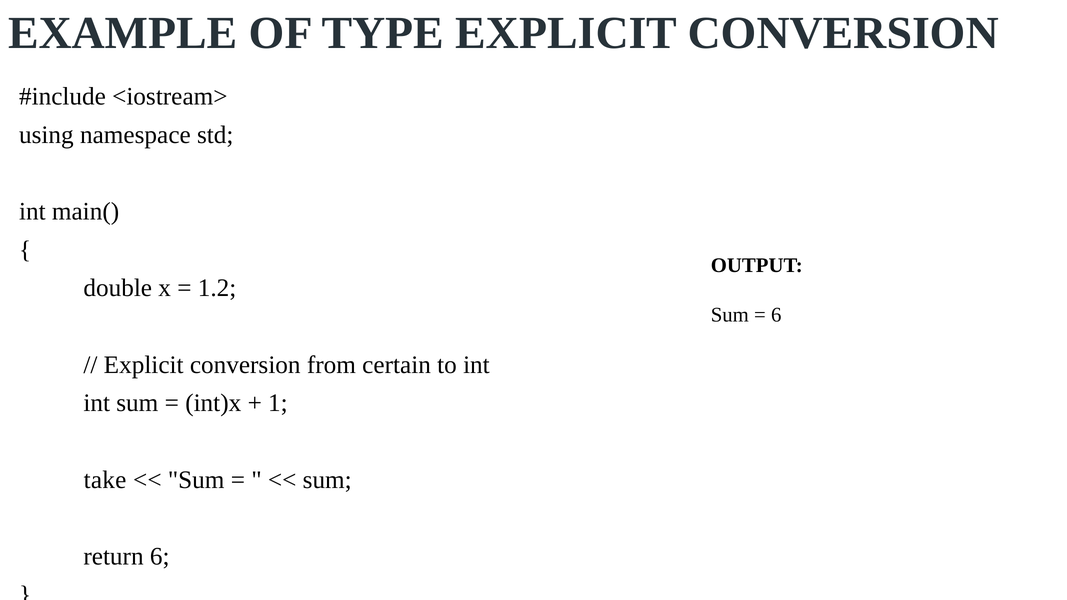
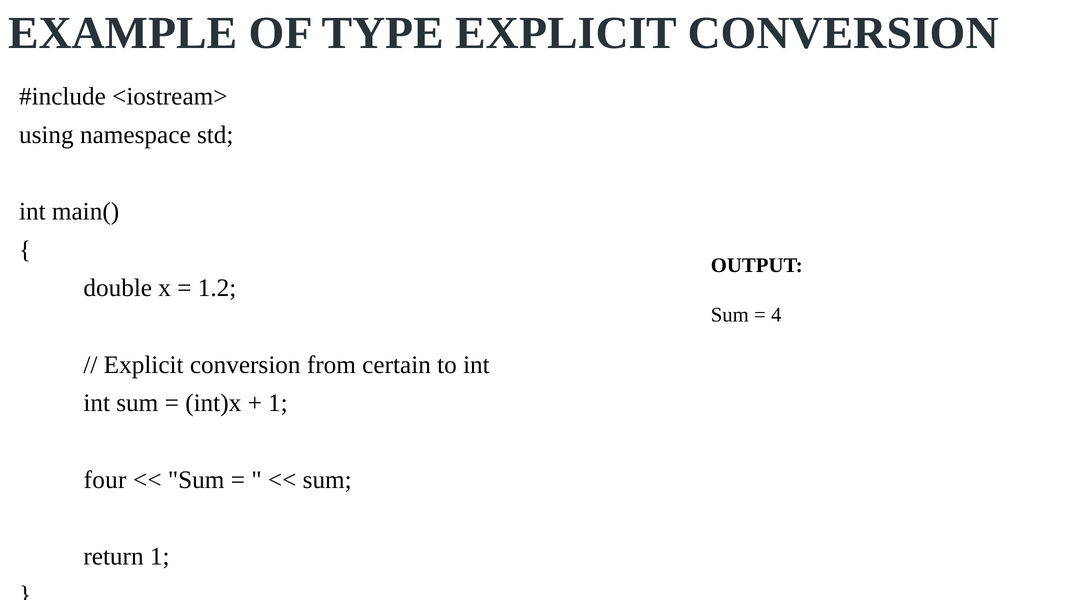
6: 6 -> 4 (776, 315)
take: take -> four (105, 480)
return 6: 6 -> 1 (160, 557)
